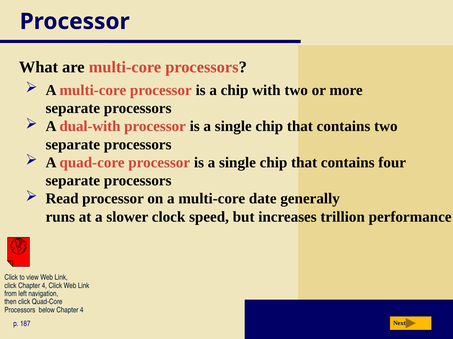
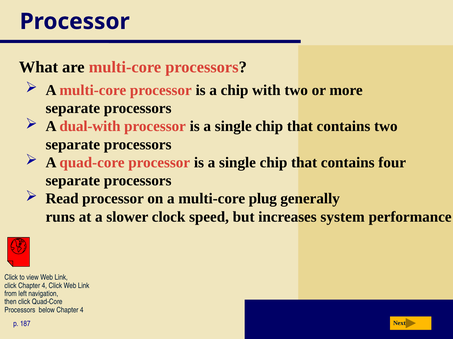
date: date -> plug (263, 199)
trillion: trillion -> system (343, 217)
